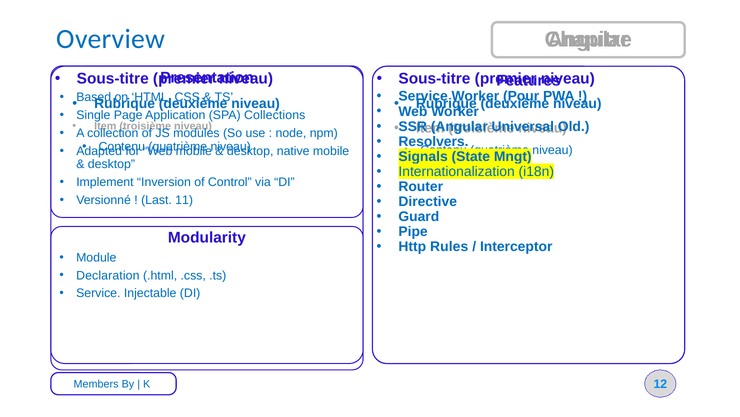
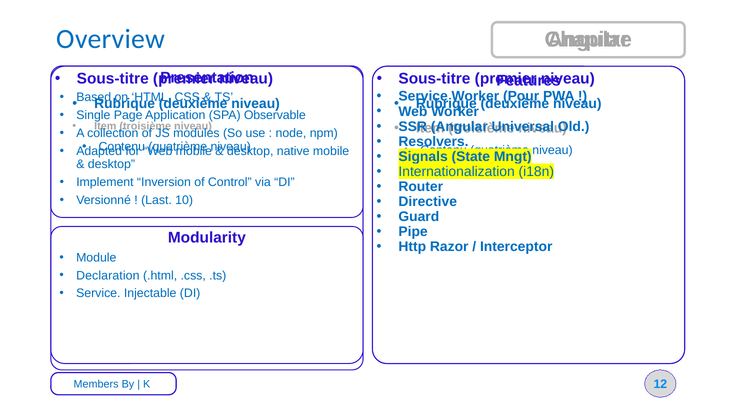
Collections: Collections -> Observable (275, 115)
11: 11 -> 10 (184, 200)
Rules: Rules -> Razor (449, 246)
